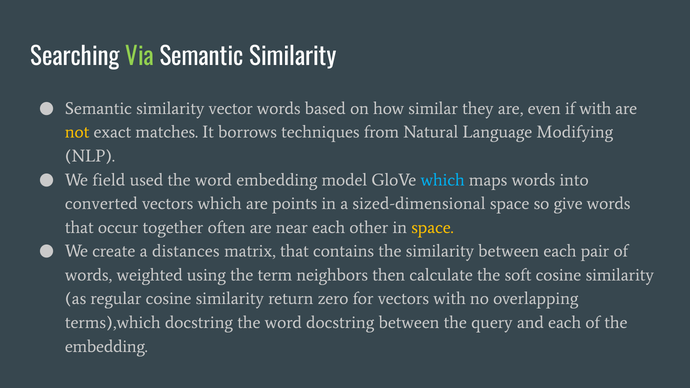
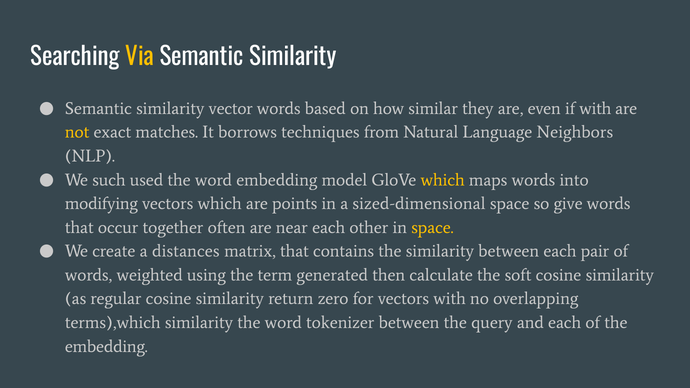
Via colour: light green -> yellow (140, 57)
Modifying: Modifying -> Neighbors (575, 132)
field: field -> such (109, 180)
which colour: light blue -> yellow (443, 180)
converted: converted -> modifying (101, 204)
neighbors: neighbors -> generated (332, 275)
terms),which docstring: docstring -> similarity (199, 323)
word docstring: docstring -> tokenizer (340, 323)
